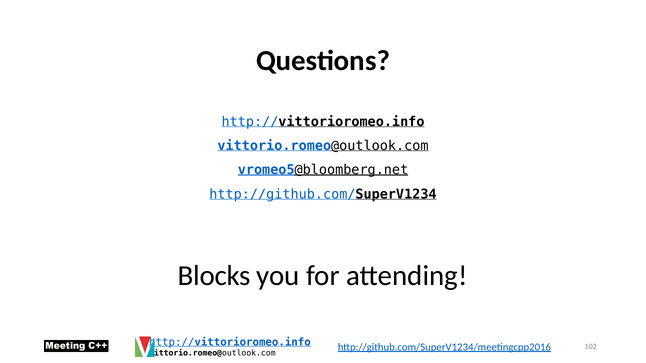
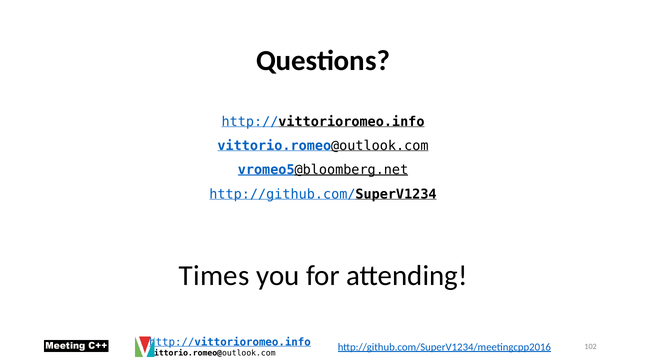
Blocks: Blocks -> Times (214, 276)
